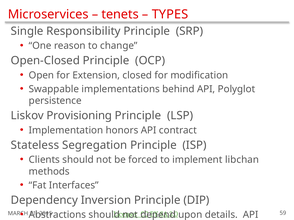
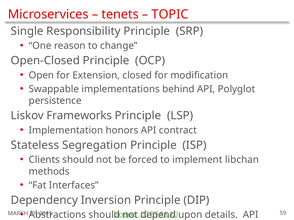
TYPES: TYPES -> TOPIC (170, 14)
Provisioning: Provisioning -> Frameworks (79, 116)
